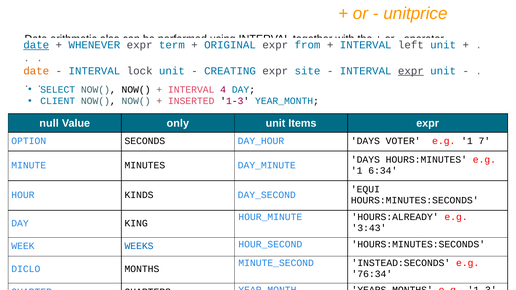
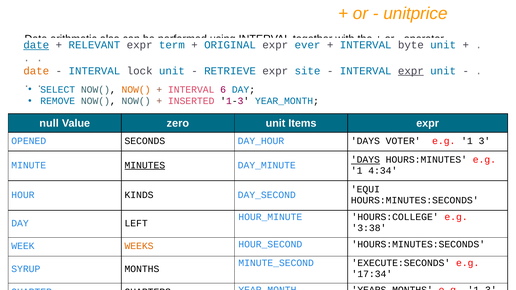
WHENEVER: WHENEVER -> RELEVANT (94, 45)
from: from -> ever (308, 45)
left: left -> byte (411, 45)
CREATING: CREATING -> RETRIEVE (230, 71)
NOW( colour: black -> orange (136, 90)
4: 4 -> 6 (223, 90)
CLIENT: CLIENT -> REMOVE (58, 101)
only: only -> zero (178, 123)
OPTION: OPTION -> OPENED (29, 141)
7: 7 -> 3 (484, 141)
DAYS underline: none -> present (365, 160)
MINUTES underline: none -> present (145, 165)
6:34: 6:34 -> 4:34 (383, 171)
HOURS:ALREADY: HOURS:ALREADY -> HOURS:COLLEGE (395, 217)
KING: KING -> LEFT (136, 223)
3:43: 3:43 -> 3:38 (369, 228)
WEEKS colour: blue -> orange (139, 246)
INSTEAD:SECONDS: INSTEAD:SECONDS -> EXECUTE:SECONDS (401, 263)
DICLO: DICLO -> SYRUP (26, 269)
76:34: 76:34 -> 17:34 (372, 274)
